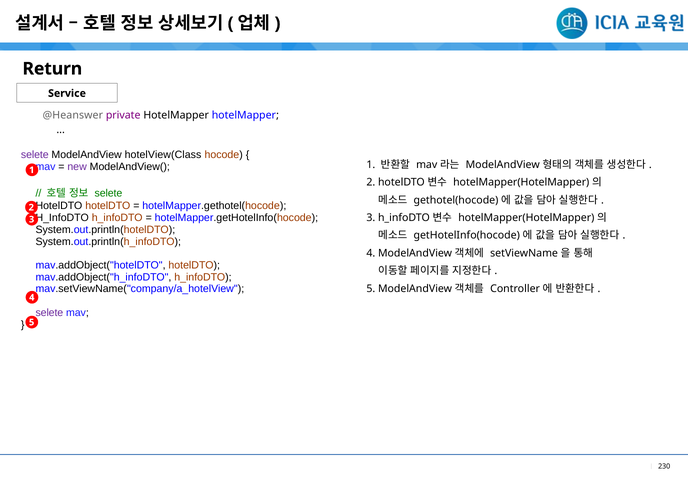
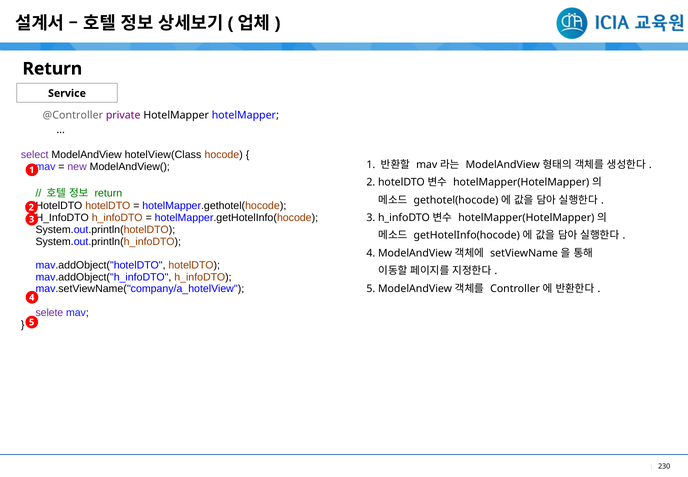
@Heanswer: @Heanswer -> @Controller (73, 115)
selete: selete -> select (35, 155)
selete: selete -> return (108, 193)
